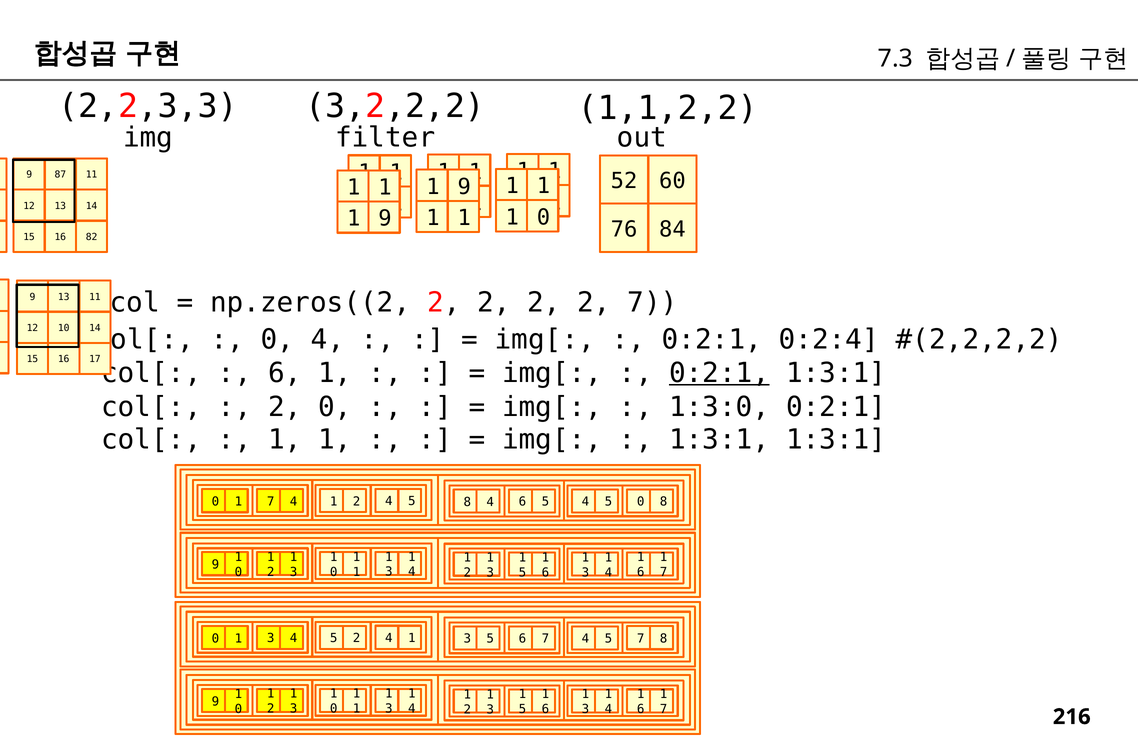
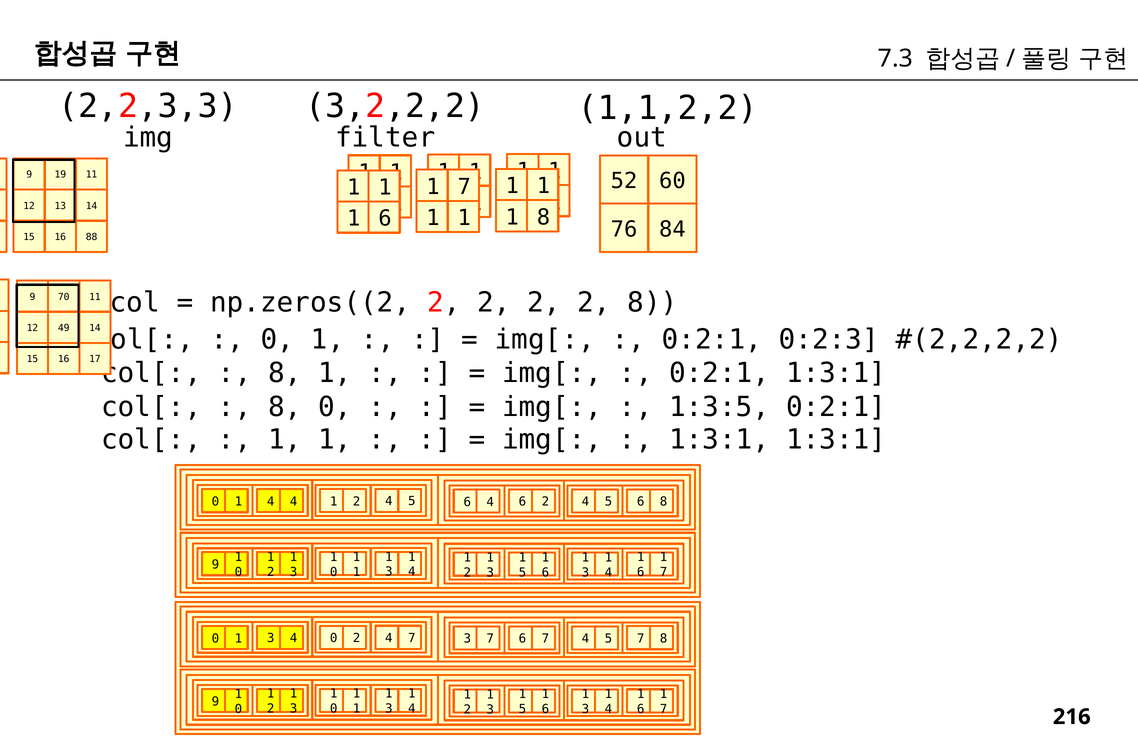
87: 87 -> 19 (60, 175)
9: 9 -> 7 (464, 187)
0: 0 -> 8 (543, 217)
9: 9 -> 6 (385, 219)
82: 82 -> 88 (92, 237)
2 7: 7 -> 8 (652, 303)
9 13: 13 -> 70 (64, 297)
10: 10 -> 49 (64, 328)
4: 4 -> 1 (328, 340)
0:2:4: 0:2:4 -> 0:2:3 (829, 340)
6: 6 -> 8 (285, 373)
0:2:1 underline: present -> none (719, 373)
2: 2 -> 8 (285, 408)
1:3:0: 1:3:0 -> 1:3:5 (719, 408)
0 1 7: 7 -> 4 (271, 502)
8: 8 -> 6 (467, 502)
6 5: 5 -> 2 (545, 502)
0: 0 -> 6 (641, 502)
3 4 5: 5 -> 0 (334, 639)
2 4 1: 1 -> 7 (412, 639)
3 5: 5 -> 7 (490, 639)
